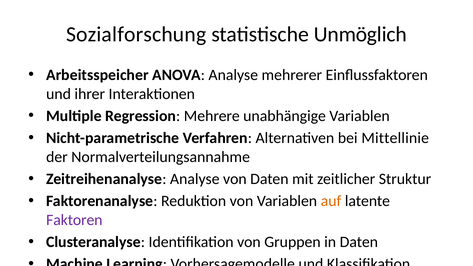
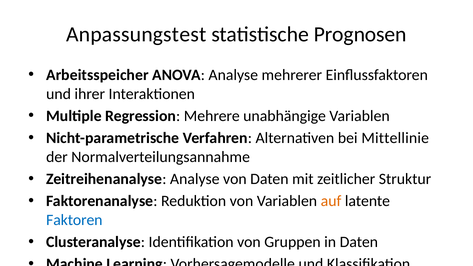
Sozialforschung: Sozialforschung -> Anpassungstest (136, 34)
Unmöglich: Unmöglich -> Prognosen (360, 34)
Faktoren colour: purple -> blue (74, 220)
